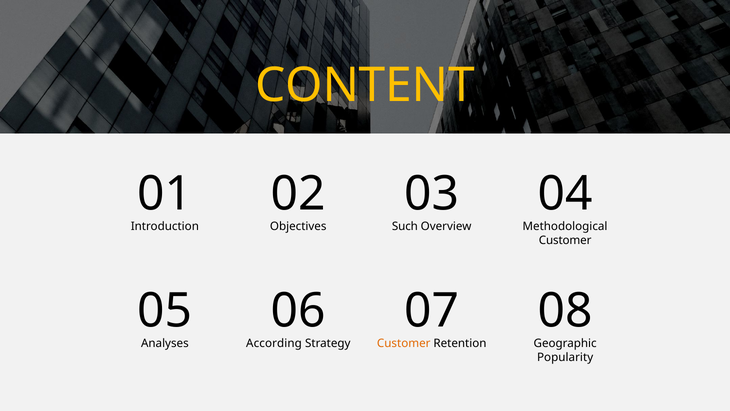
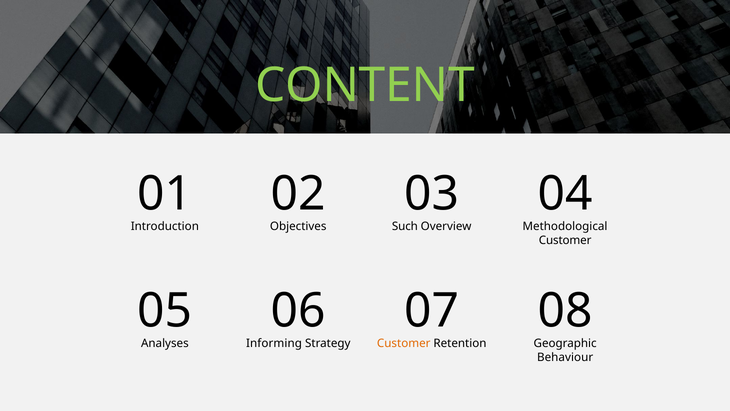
CONTENT colour: yellow -> light green (365, 86)
According: According -> Informing (274, 343)
Popularity: Popularity -> Behaviour (565, 357)
